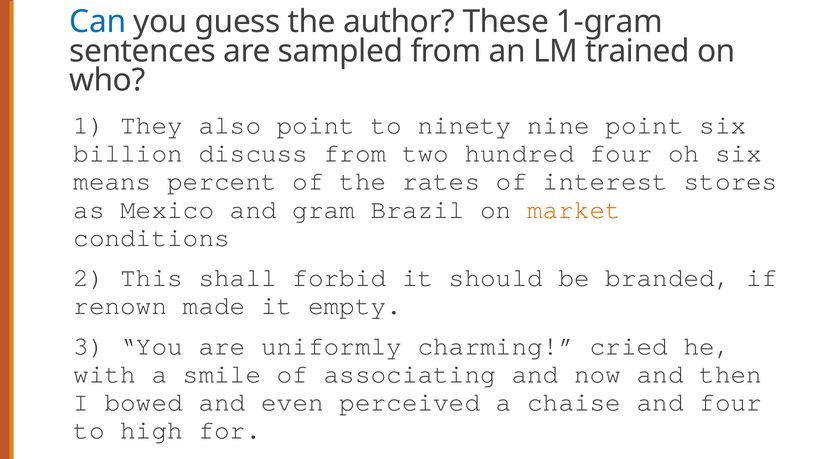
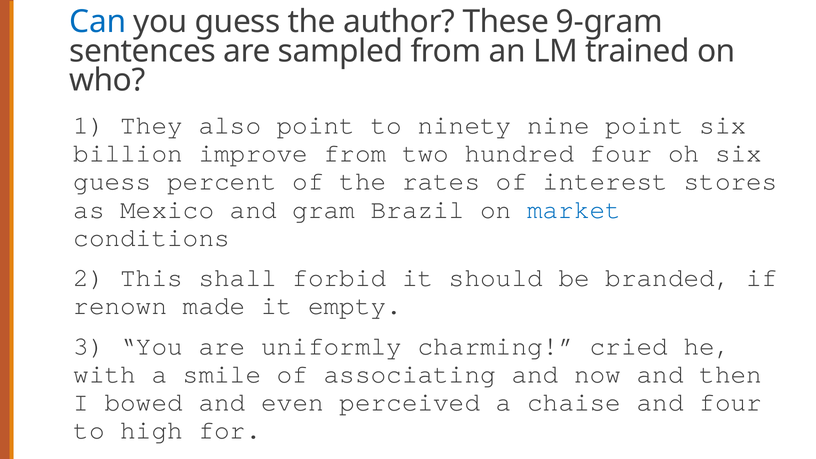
1-gram: 1-gram -> 9-gram (609, 22)
discuss: discuss -> improve (253, 153)
means: means -> guess (113, 181)
market colour: orange -> blue (574, 210)
